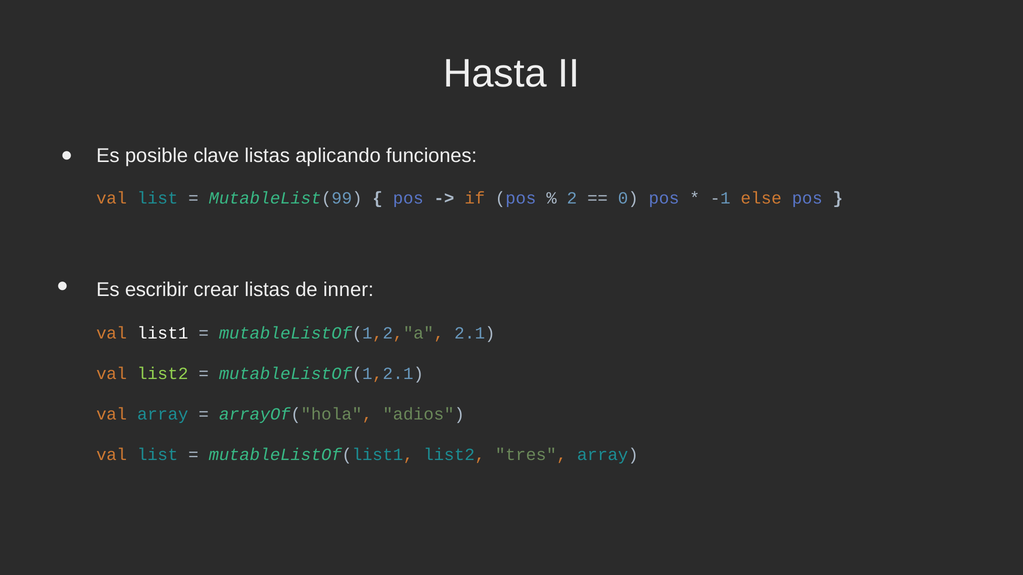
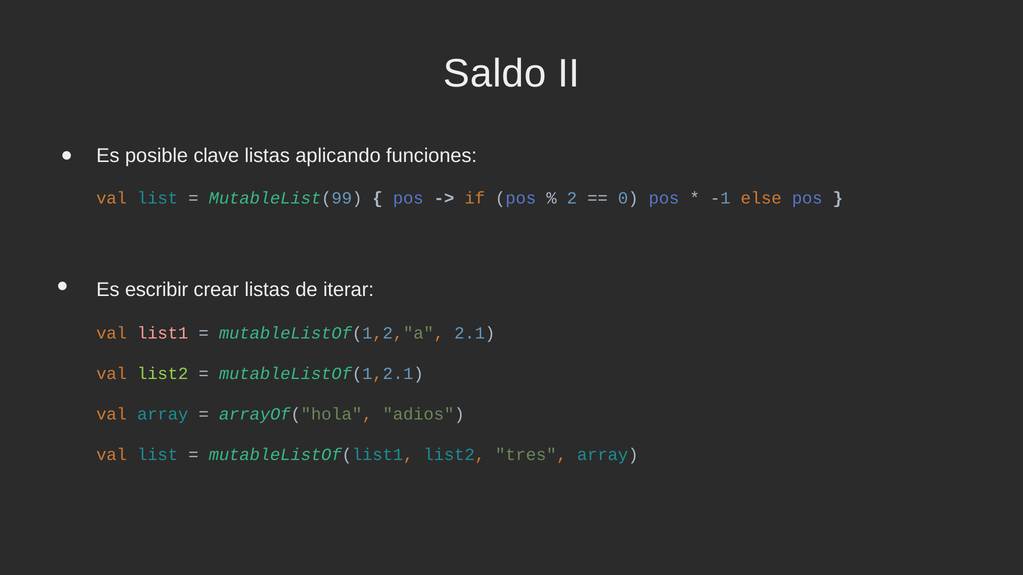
Hasta: Hasta -> Saldo (495, 74)
inner: inner -> iterar (349, 290)
list1 colour: white -> pink (163, 333)
